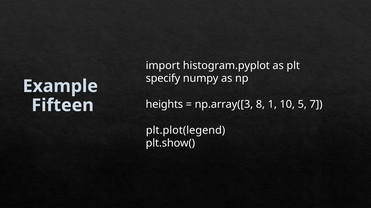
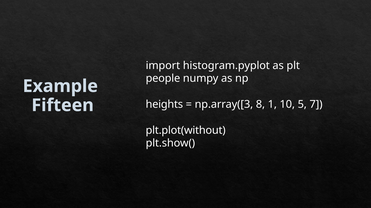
specify: specify -> people (163, 79)
plt.plot(legend: plt.plot(legend -> plt.plot(without (186, 131)
